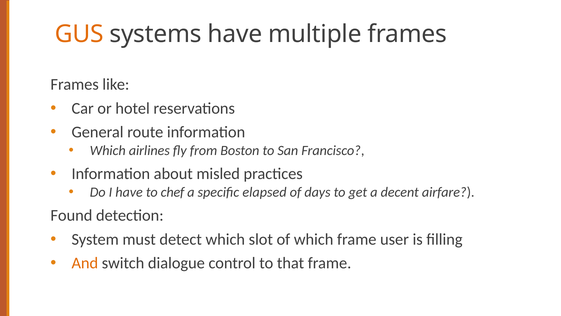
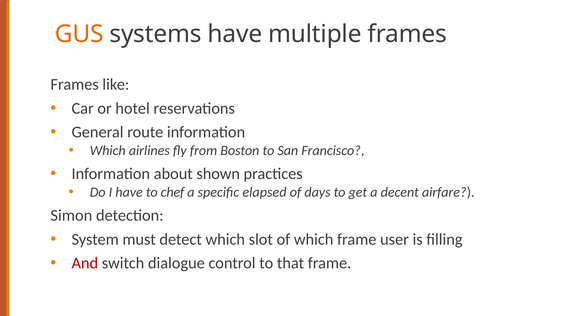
misled: misled -> shown (218, 174)
Found: Found -> Simon (71, 215)
And colour: orange -> red (85, 263)
